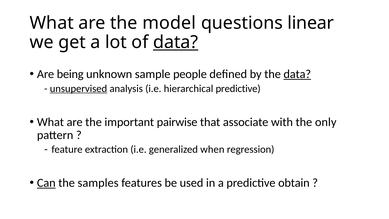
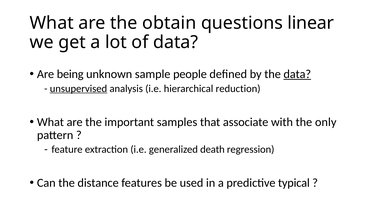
model: model -> obtain (169, 23)
data underline: present -> none (176, 42)
hierarchical predictive: predictive -> reduction (238, 88)
pairwise: pairwise -> samples (177, 122)
when: when -> death (212, 149)
Can underline: present -> none (46, 183)
samples: samples -> distance (98, 183)
obtain: obtain -> typical (294, 183)
